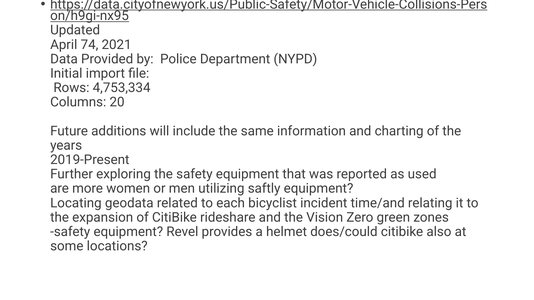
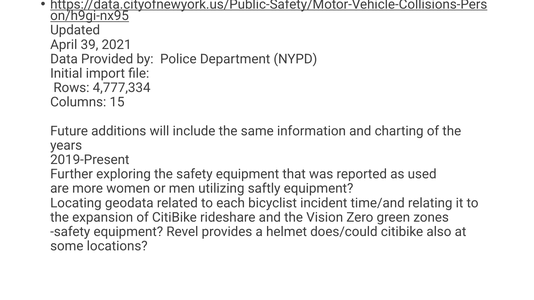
74: 74 -> 39 (89, 45)
4,753,334: 4,753,334 -> 4,777,334 (122, 88)
20: 20 -> 15 (117, 102)
